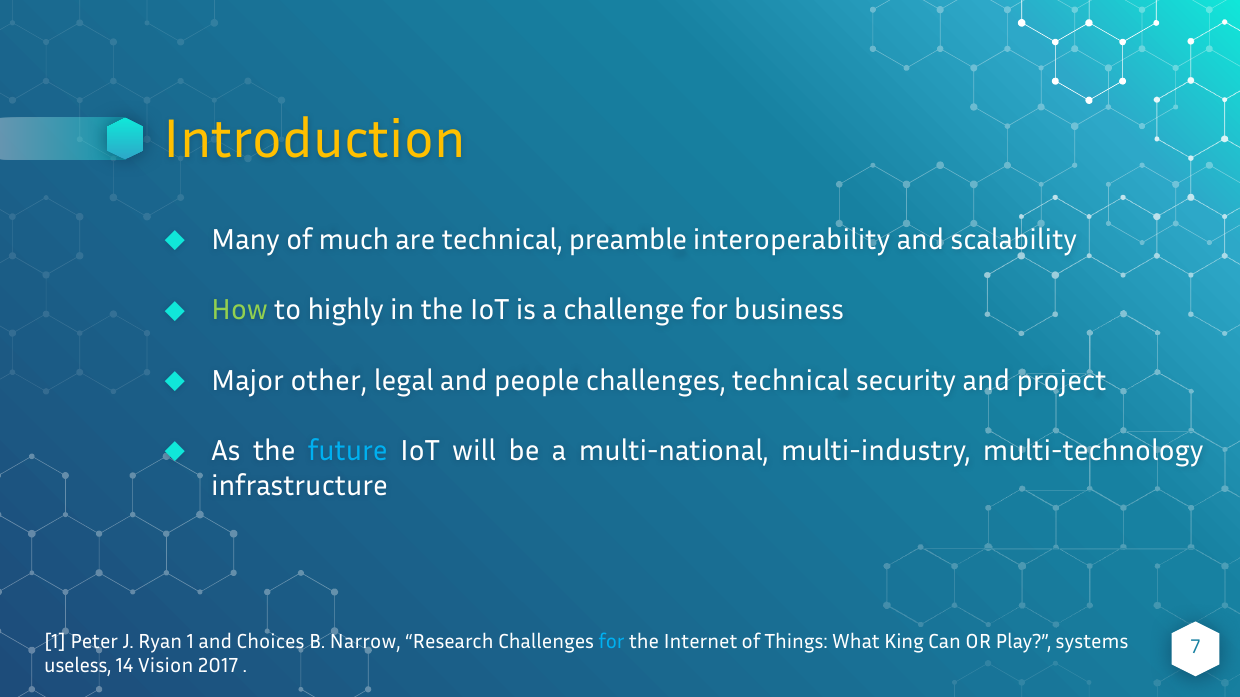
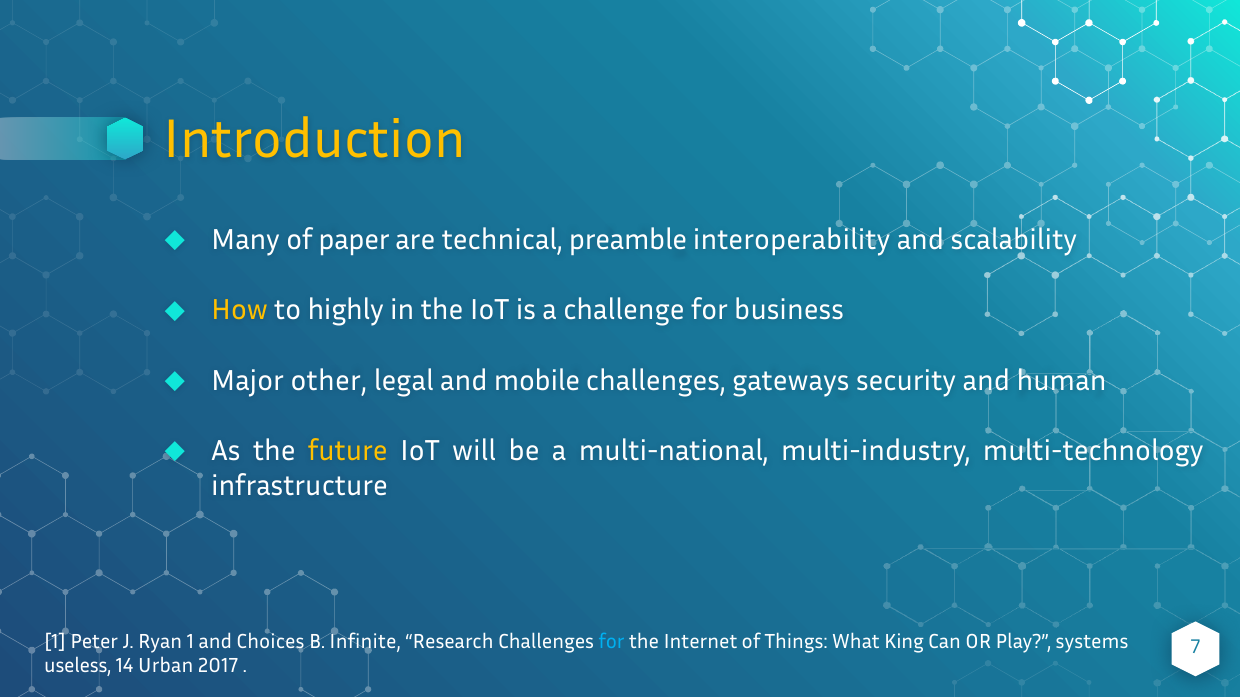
much: much -> paper (354, 240)
How colour: light green -> yellow (239, 310)
people: people -> mobile (537, 381)
challenges technical: technical -> gateways (791, 381)
project: project -> human (1061, 381)
future colour: light blue -> yellow (348, 451)
Narrow: Narrow -> Infinite (365, 642)
Vision: Vision -> Urban (166, 667)
